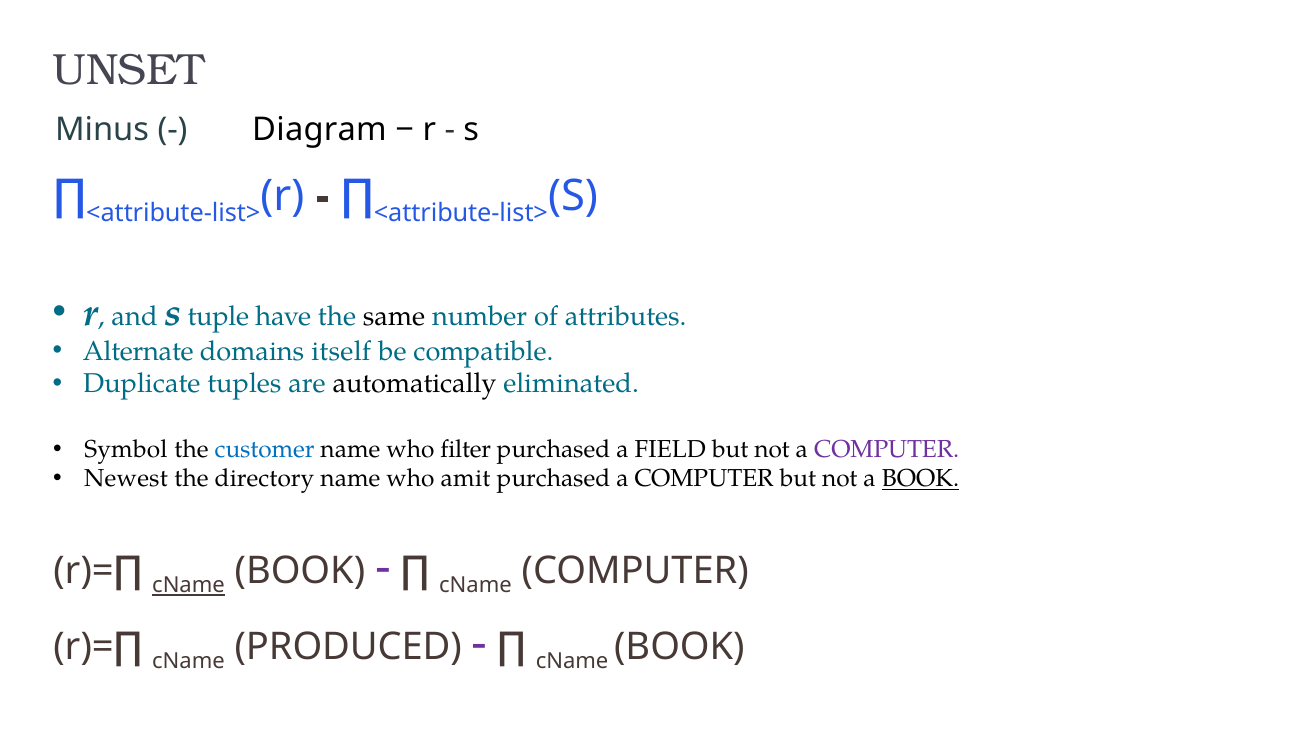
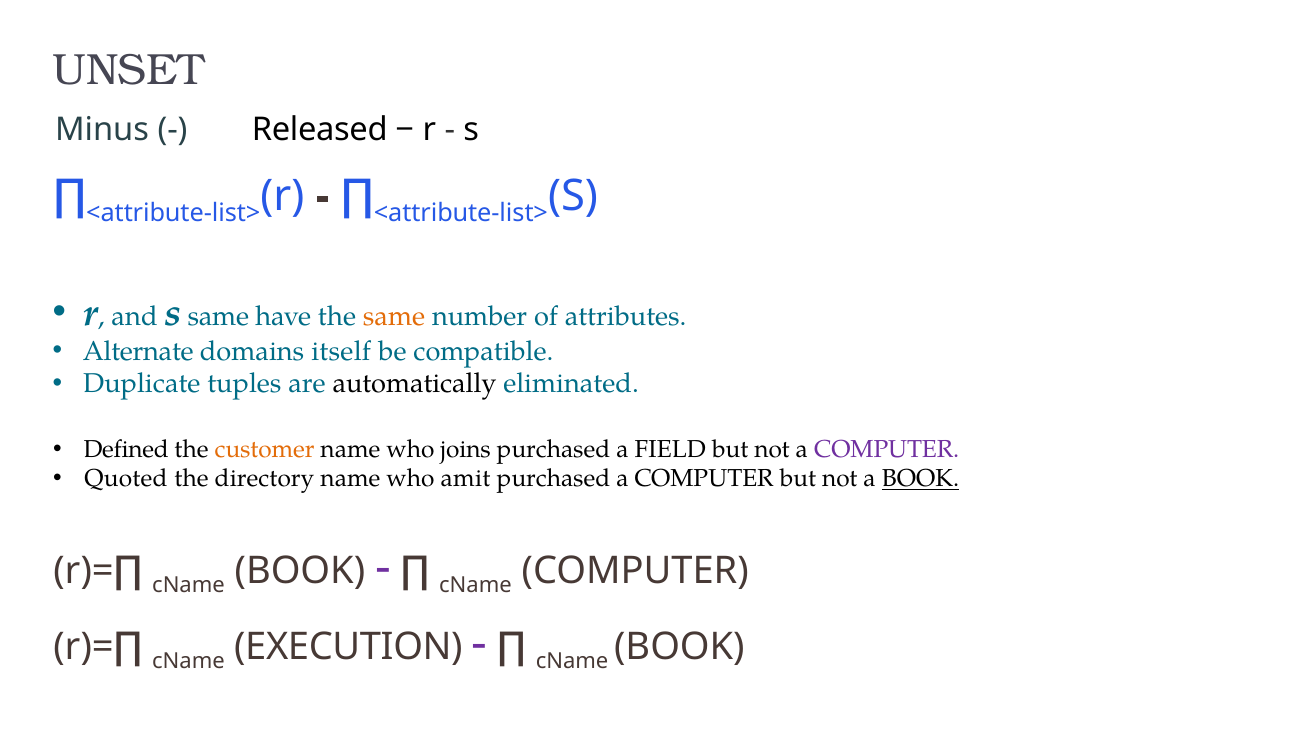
Diagram: Diagram -> Released (320, 130)
s tuple: tuple -> same (218, 316)
same colour: black -> orange (394, 316)
Symbol: Symbol -> Defined (126, 449)
customer colour: blue -> orange (265, 449)
filter: filter -> joins (466, 449)
Newest: Newest -> Quoted (126, 479)
cName underline: present -> none (189, 585)
PRODUCED: PRODUCED -> EXECUTION (348, 646)
